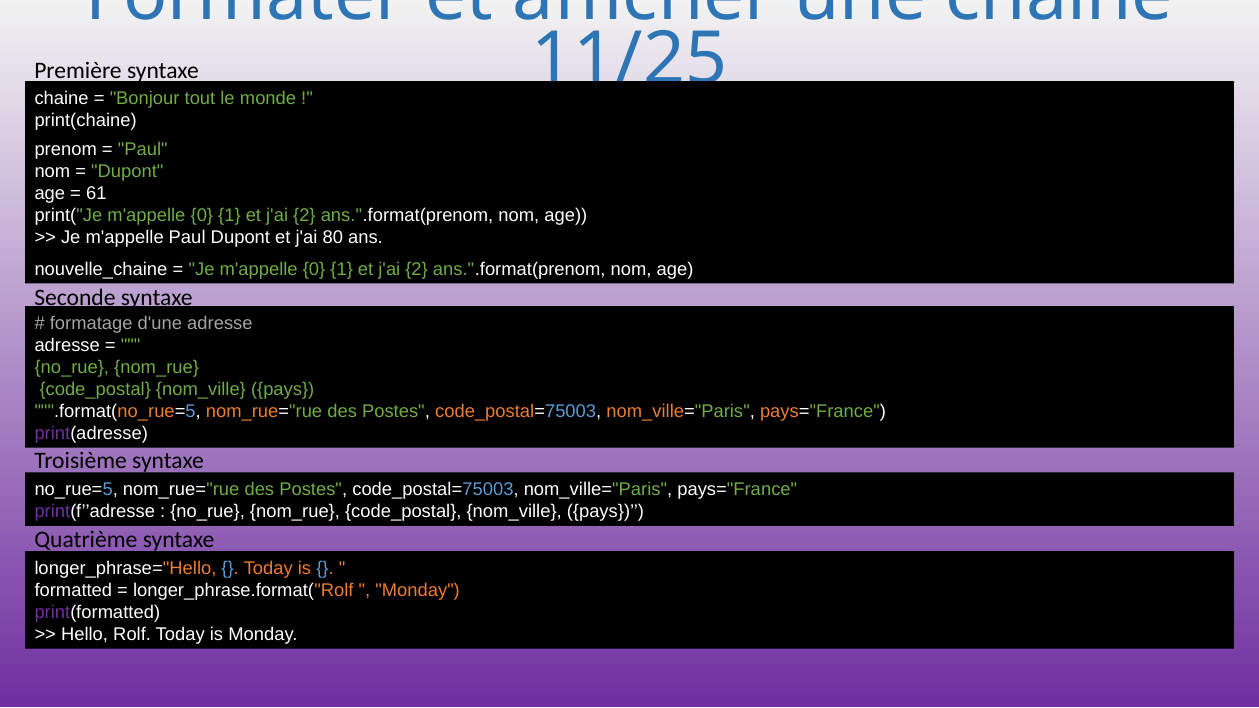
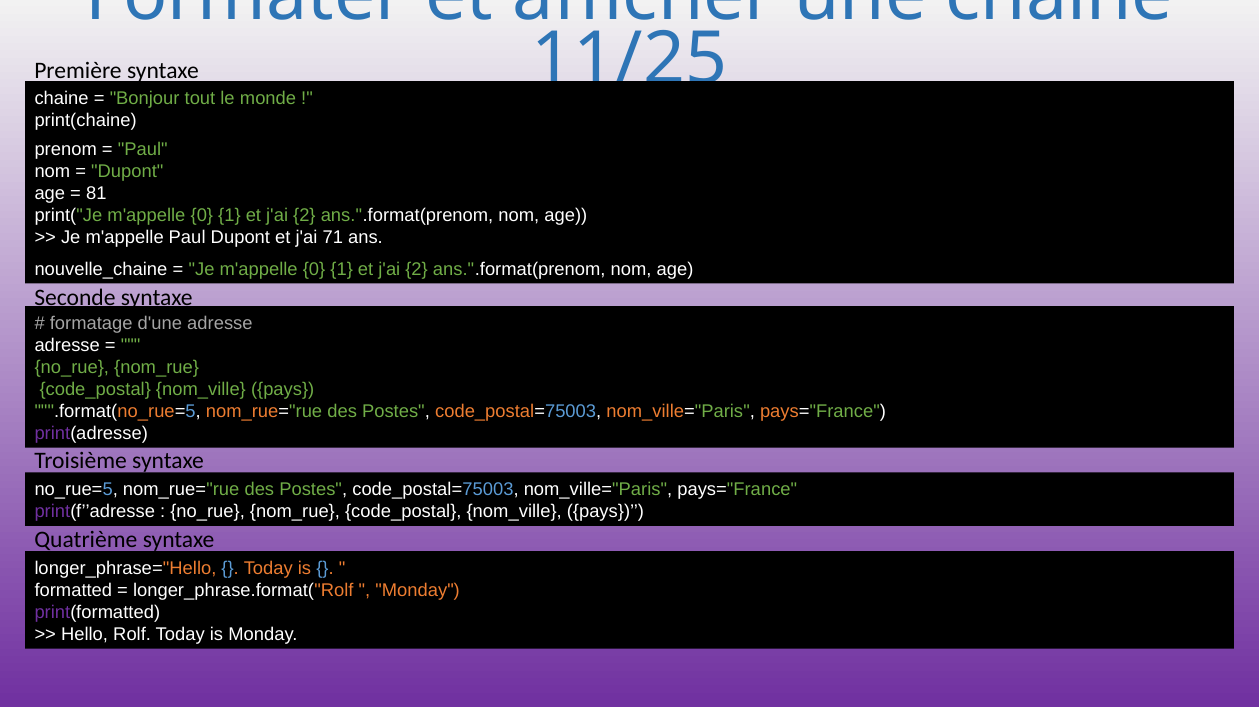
61: 61 -> 81 (96, 193)
80: 80 -> 71 (333, 238)
